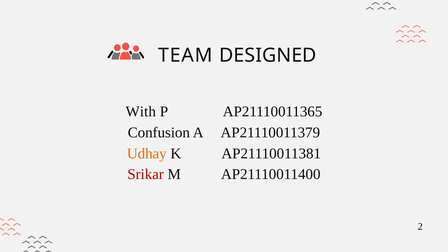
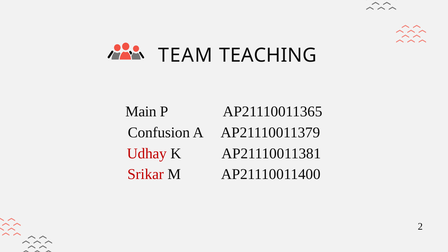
DESIGNED: DESIGNED -> TEACHING (268, 55)
With: With -> Main (141, 112)
Udhay colour: orange -> red (147, 153)
